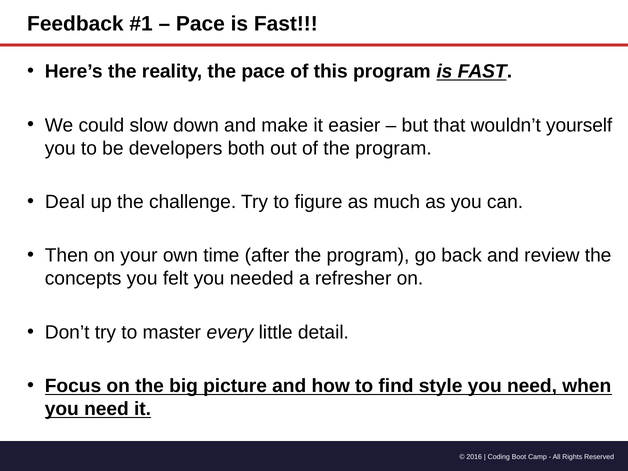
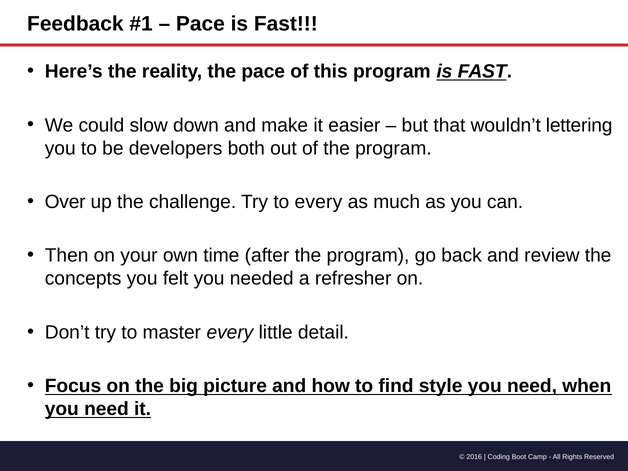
yourself: yourself -> lettering (579, 125)
Deal: Deal -> Over (65, 202)
to figure: figure -> every (318, 202)
